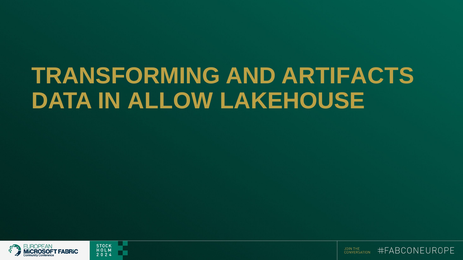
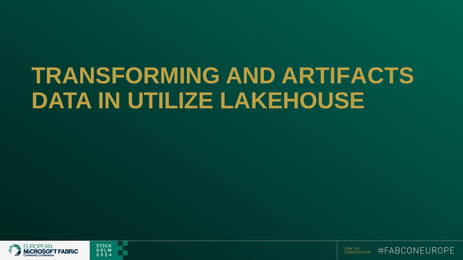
ALLOW: ALLOW -> UTILIZE (170, 101)
